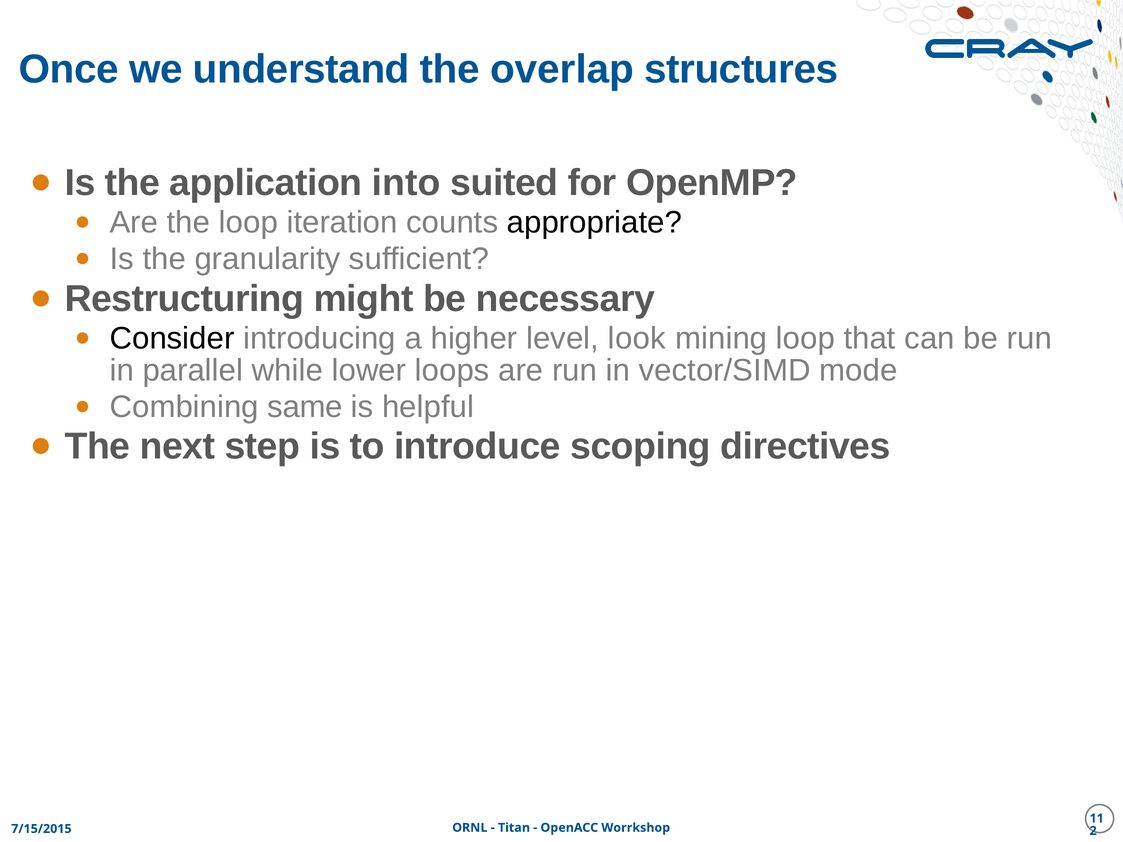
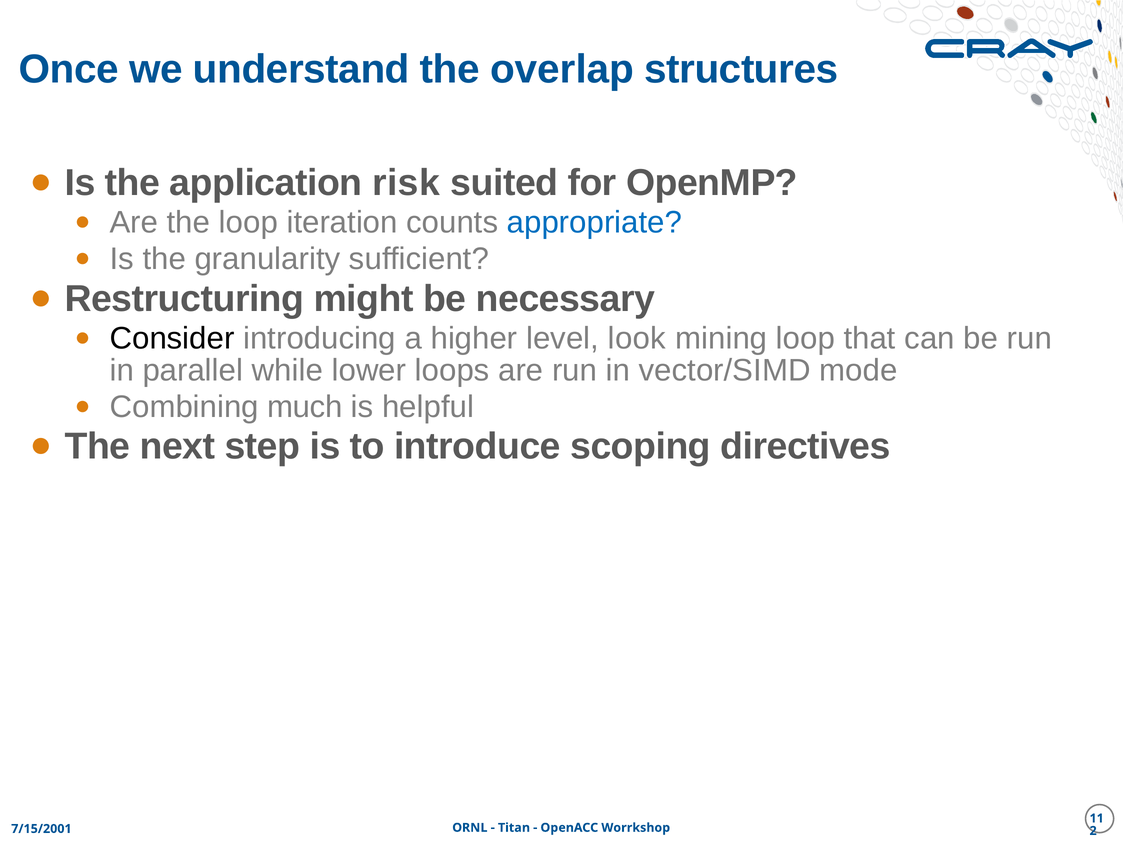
into: into -> risk (406, 183)
appropriate colour: black -> blue (595, 223)
same: same -> much (305, 407)
7/15/2015: 7/15/2015 -> 7/15/2001 (41, 829)
